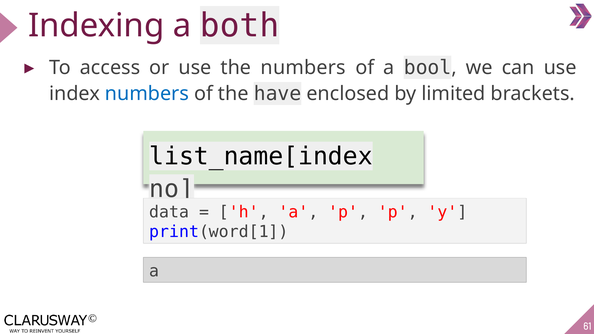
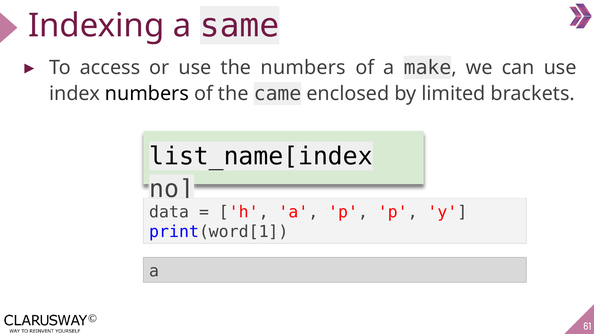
both: both -> same (240, 26)
bool: bool -> make (428, 68)
numbers colour: blue -> black (147, 94)
have: have -> came (278, 94)
